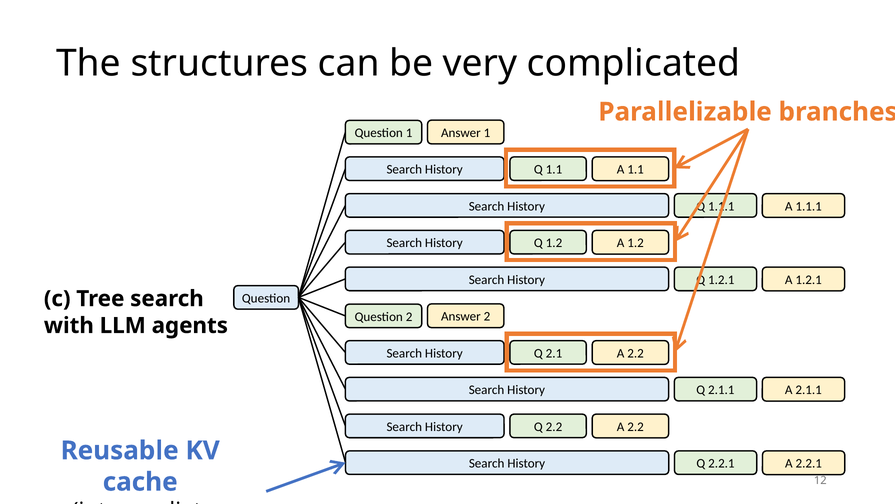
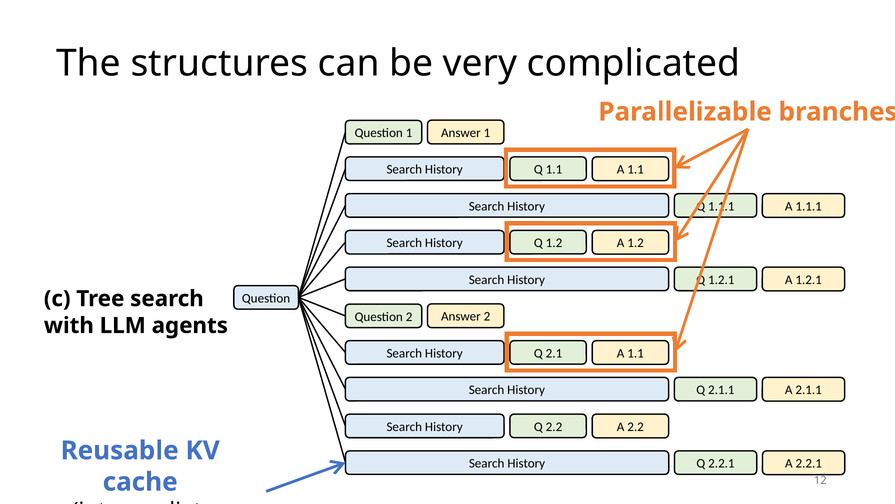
2.1 A 2.2: 2.2 -> 1.1 (636, 353)
